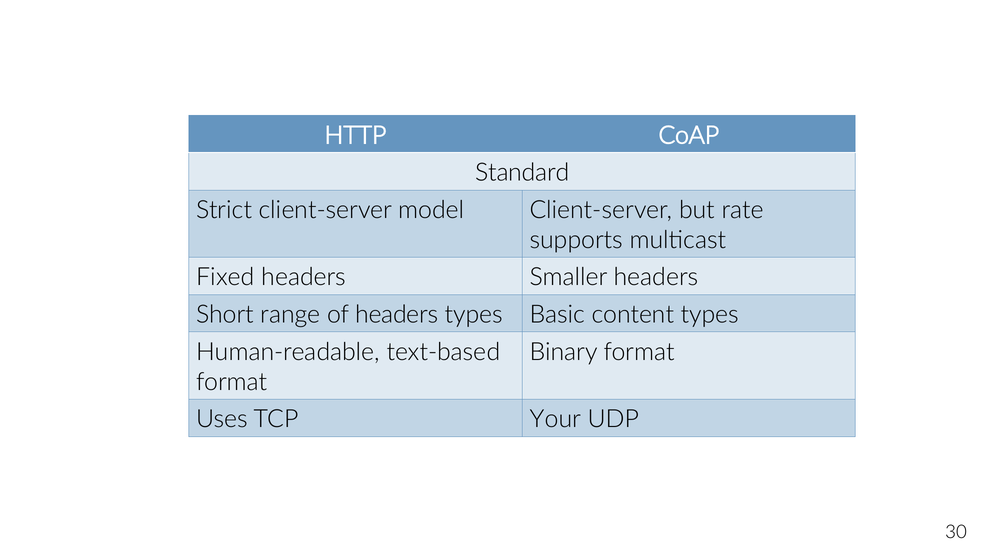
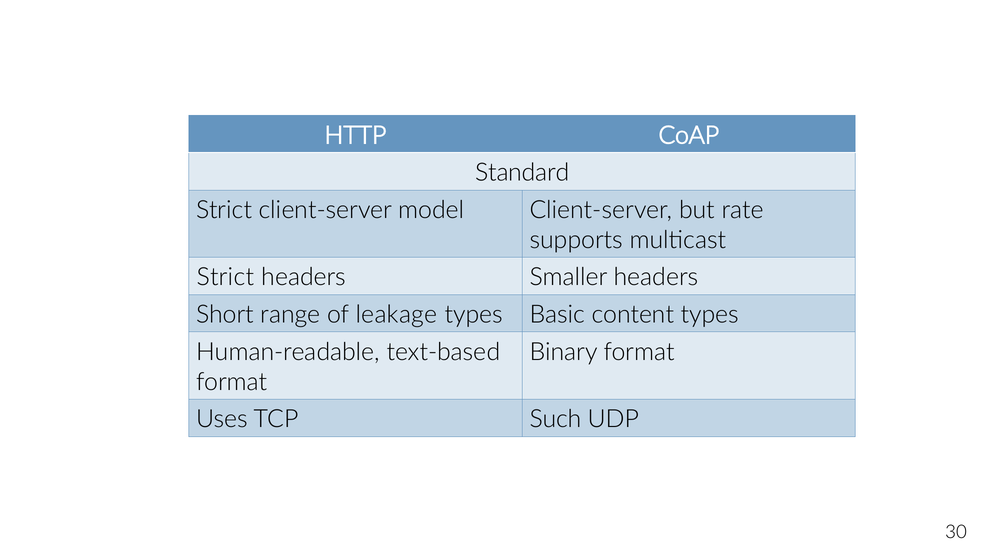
Fixed: Fixed -> Strict (225, 277)
of headers: headers -> leakage (396, 314)
Your: Your -> Such (555, 419)
